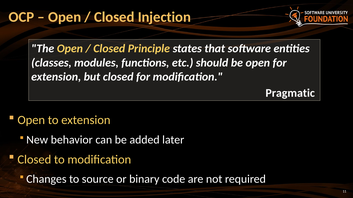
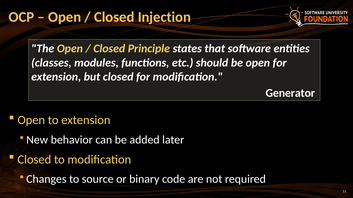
Pragmatic: Pragmatic -> Generator (290, 93)
